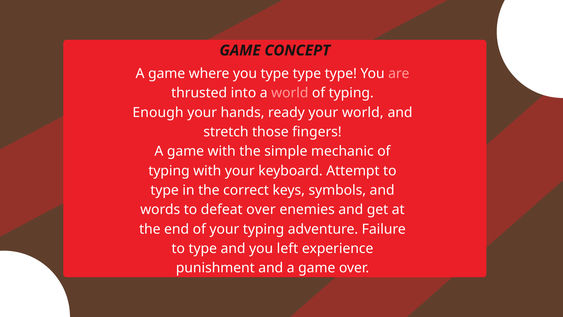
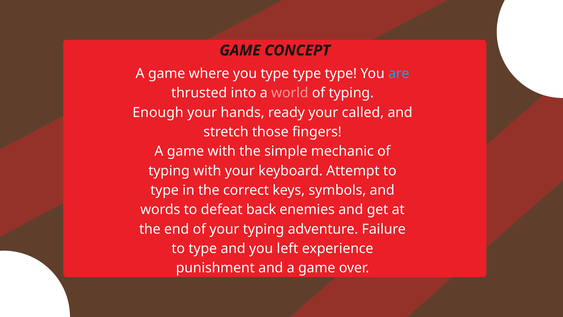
are colour: pink -> light blue (399, 73)
your world: world -> called (363, 112)
defeat over: over -> back (261, 209)
